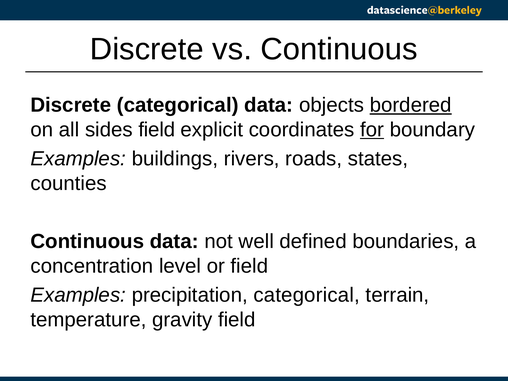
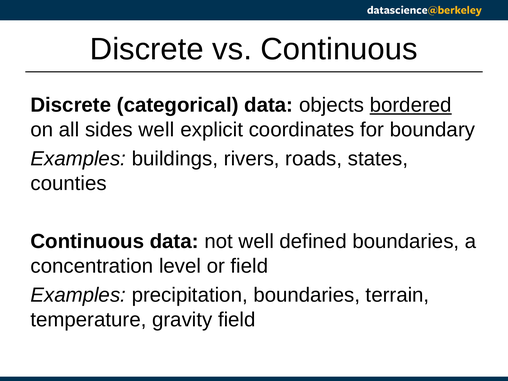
sides field: field -> well (157, 130)
for underline: present -> none (372, 130)
precipitation categorical: categorical -> boundaries (307, 295)
